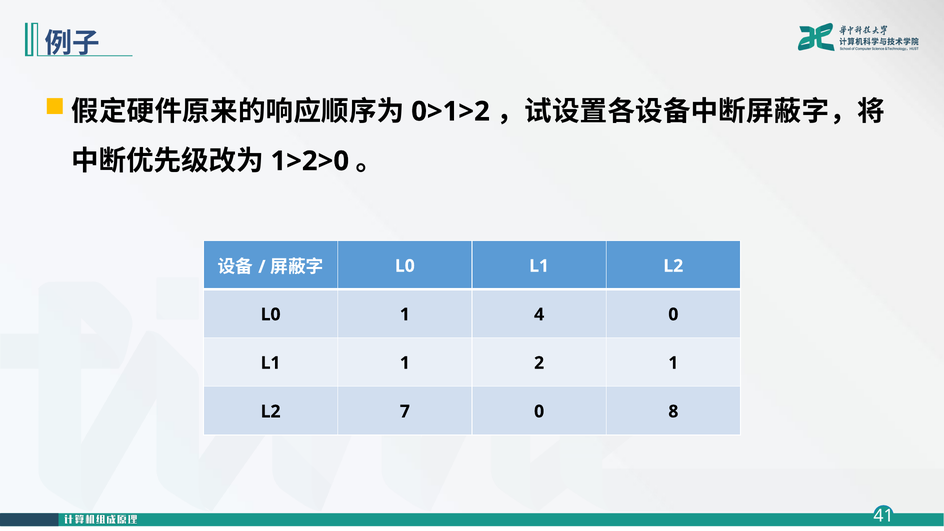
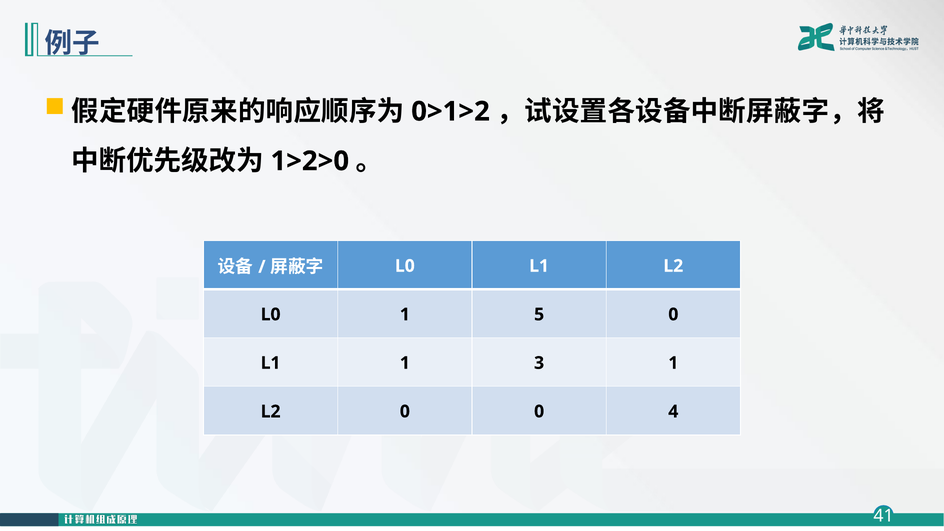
4: 4 -> 5 (539, 314)
2: 2 -> 3 (539, 363)
L2 7: 7 -> 0 (405, 412)
8: 8 -> 4 (673, 412)
